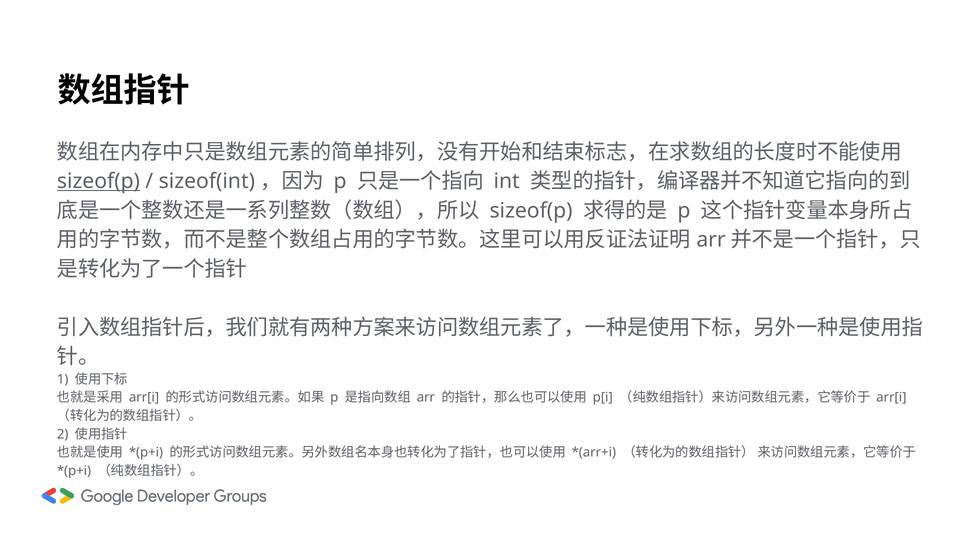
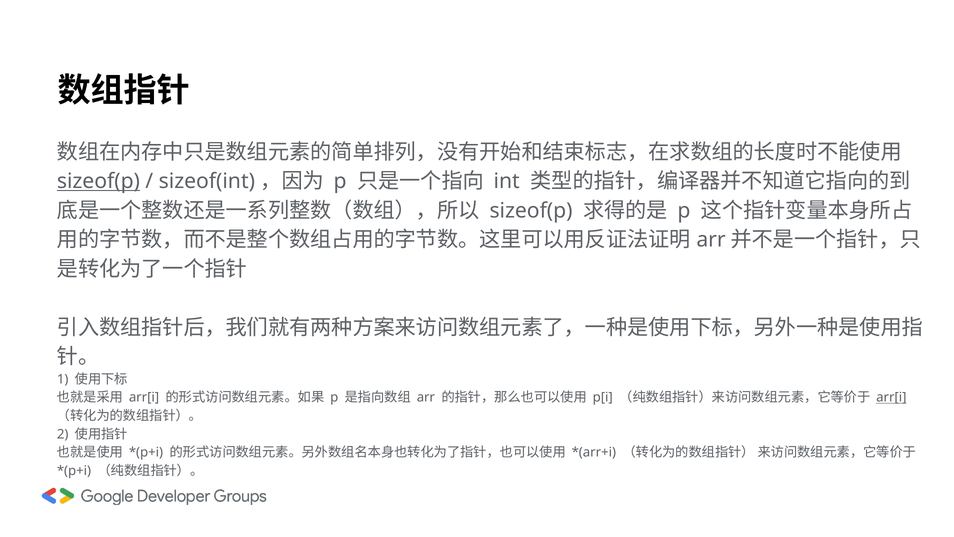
arr[i underline: none -> present (891, 397)
